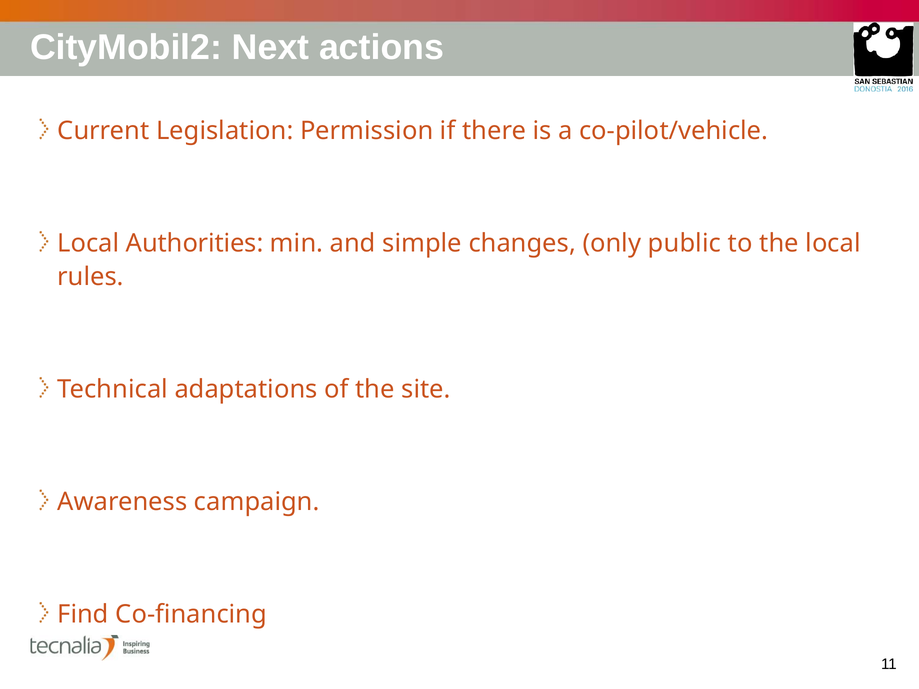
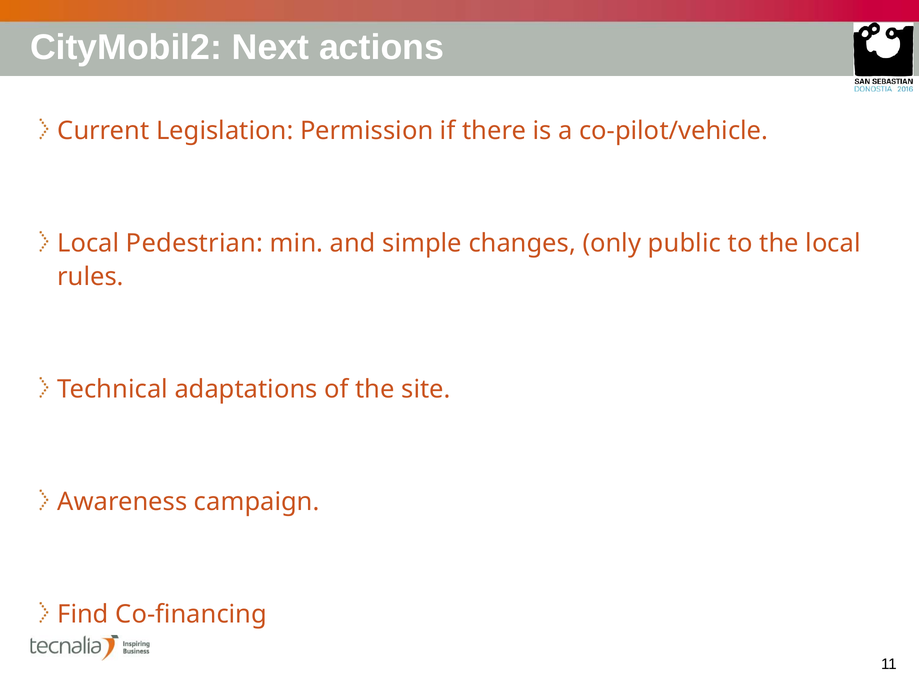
Authorities: Authorities -> Pedestrian (195, 243)
